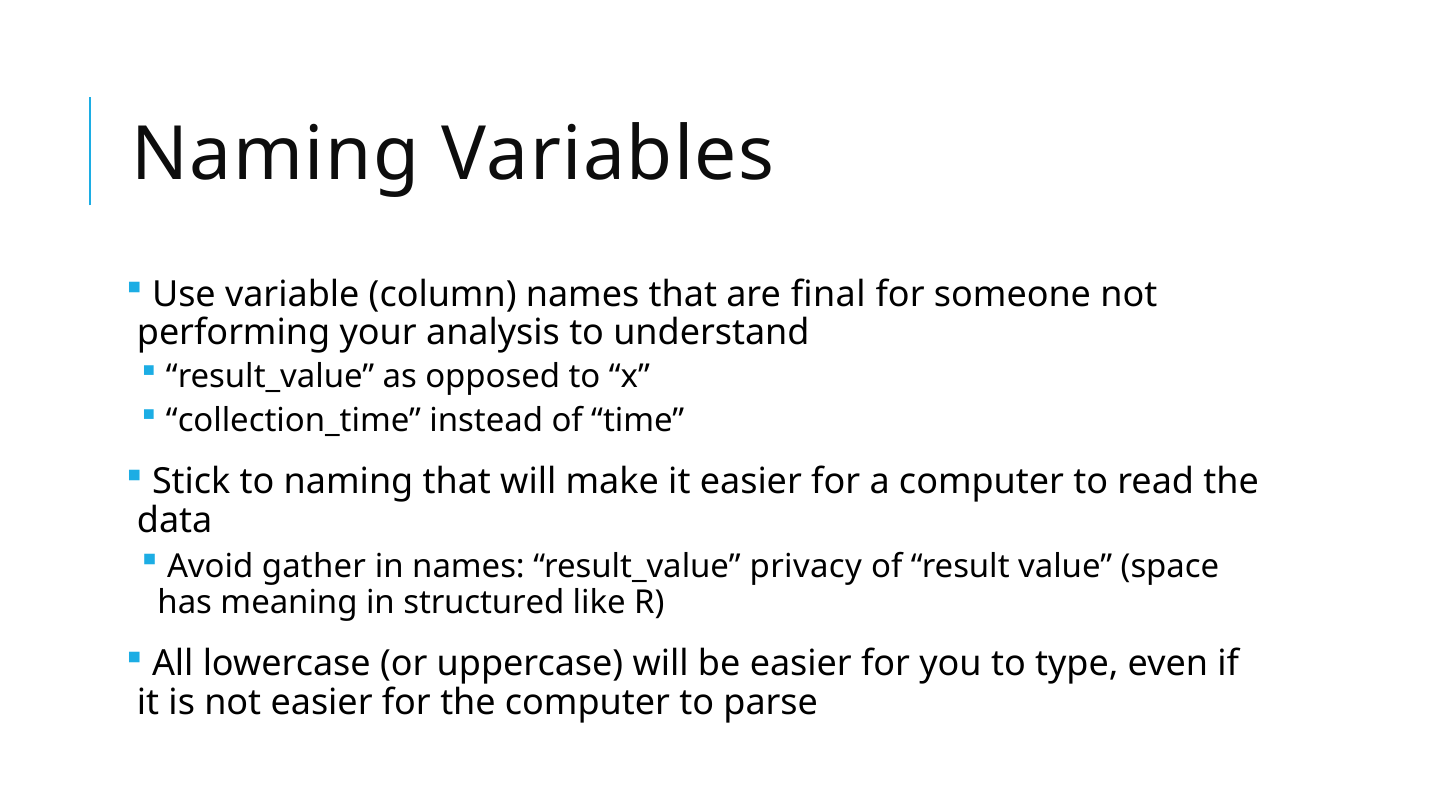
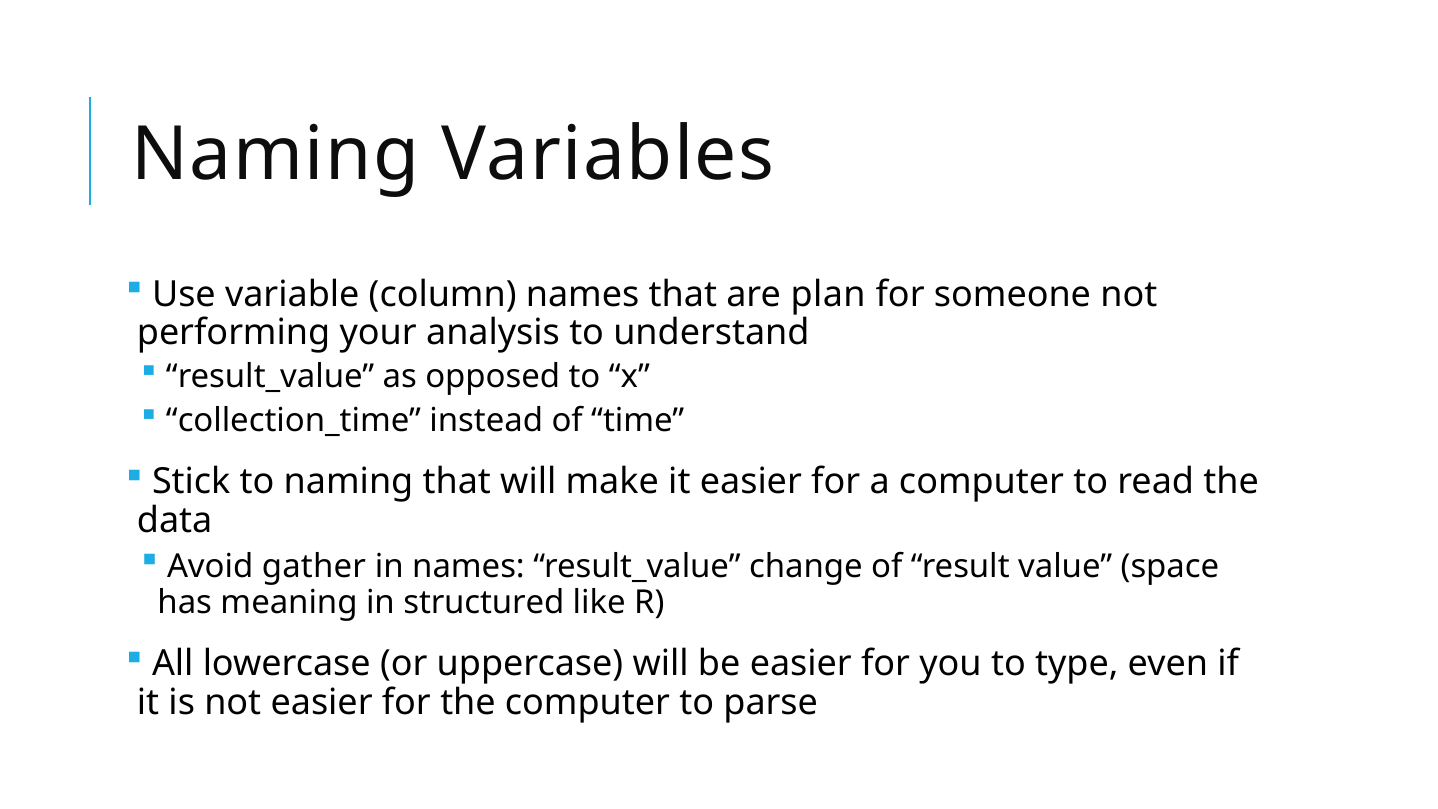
final: final -> plan (828, 294)
privacy: privacy -> change (806, 567)
